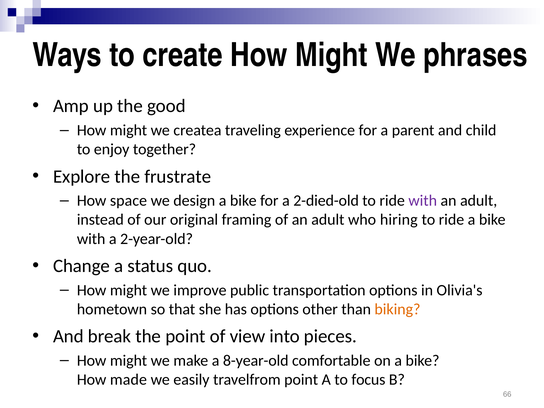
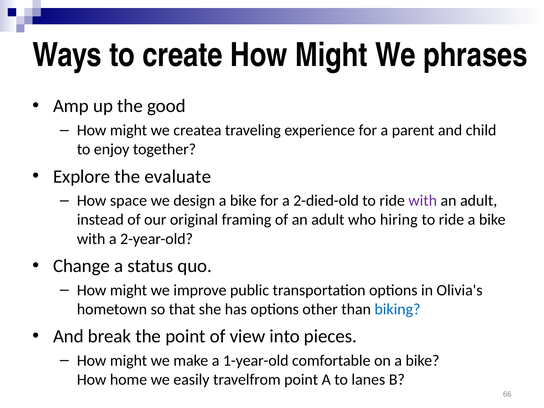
frustrate: frustrate -> evaluate (178, 176)
biking colour: orange -> blue (397, 309)
8-year-old: 8-year-old -> 1-year-old (256, 361)
made: made -> home (129, 380)
focus: focus -> lanes (368, 380)
